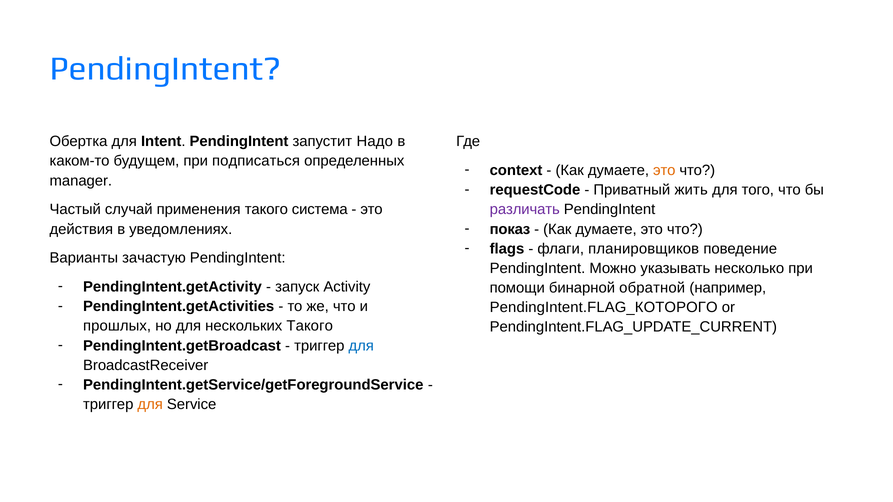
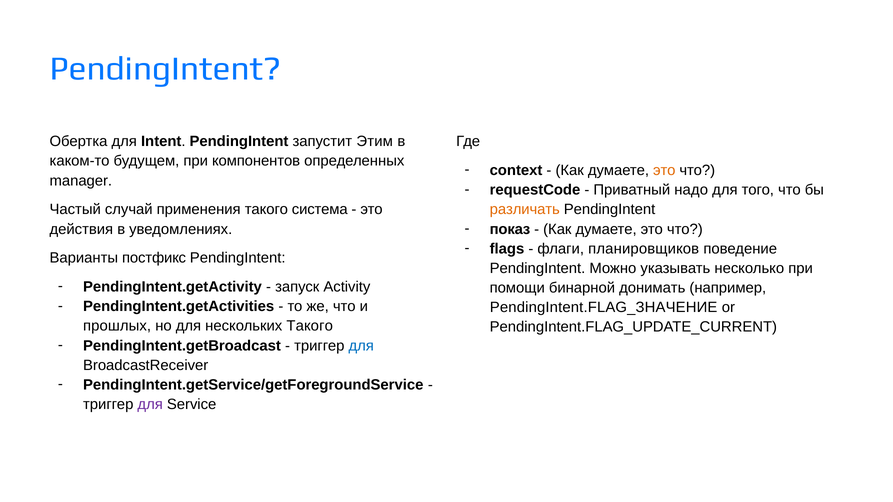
Надо: Надо -> Этим (375, 142)
подписаться: подписаться -> компонентов (256, 161)
жить: жить -> надо (691, 190)
различать colour: purple -> orange (525, 210)
зачастую: зачастую -> постфикс (154, 258)
обратной: обратной -> донимать (652, 288)
PendingIntent.FLAG_КОТОРОГО: PendingIntent.FLAG_КОТОРОГО -> PendingIntent.FLAG_ЗНАЧЕНИЕ (604, 308)
для colour: orange -> purple (150, 405)
